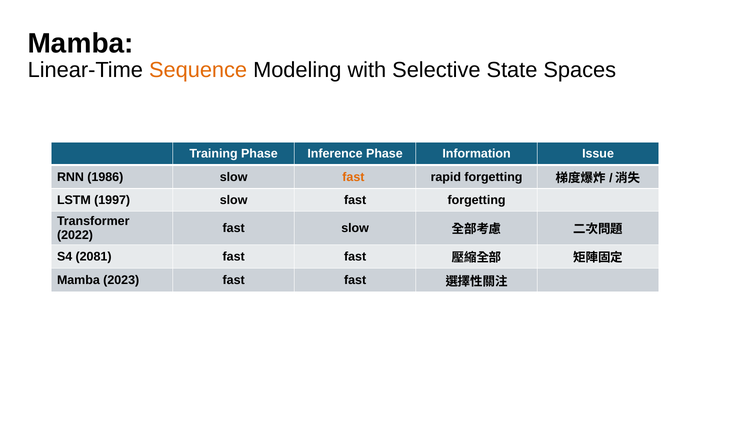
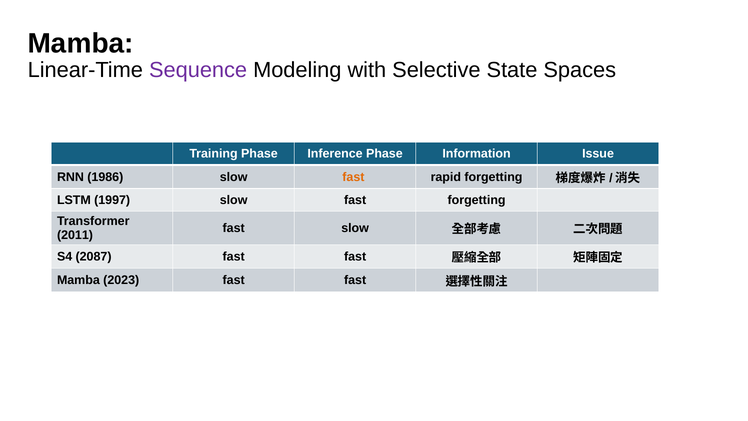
Sequence colour: orange -> purple (198, 70)
2022: 2022 -> 2011 (75, 235)
2081: 2081 -> 2087 (94, 257)
